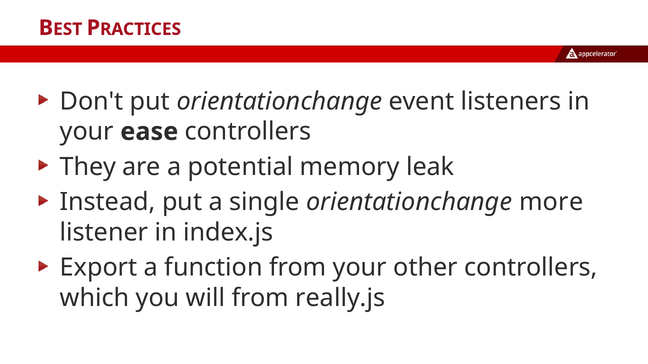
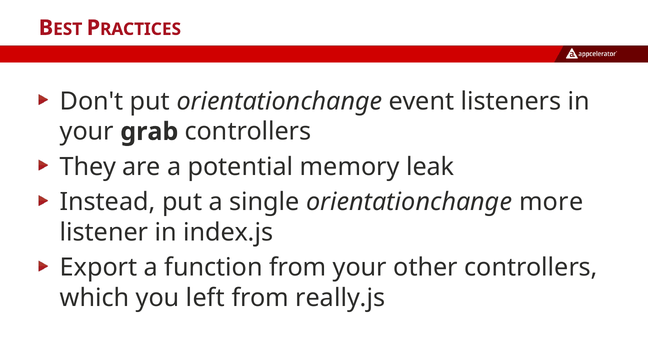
ease: ease -> grab (149, 132)
will: will -> left (205, 298)
